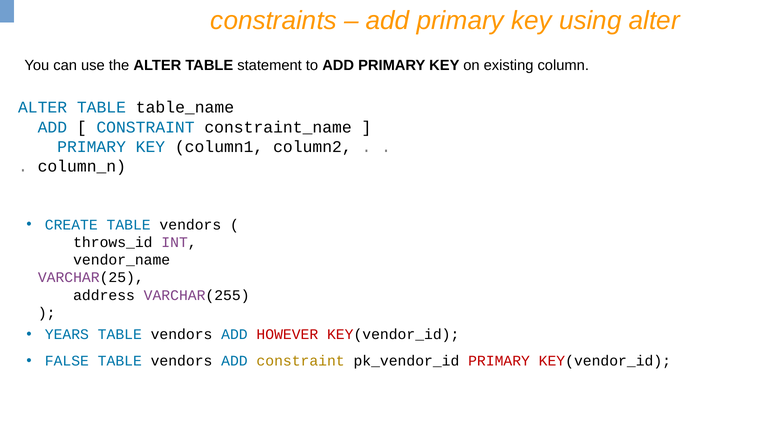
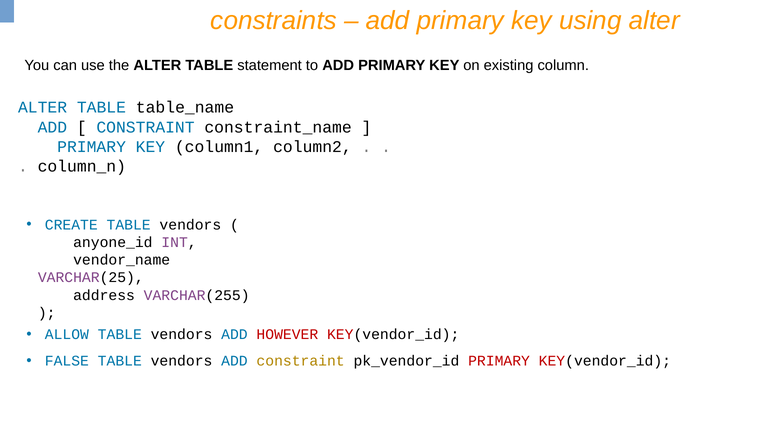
throws_id: throws_id -> anyone_id (113, 242)
YEARS: YEARS -> ALLOW (67, 335)
